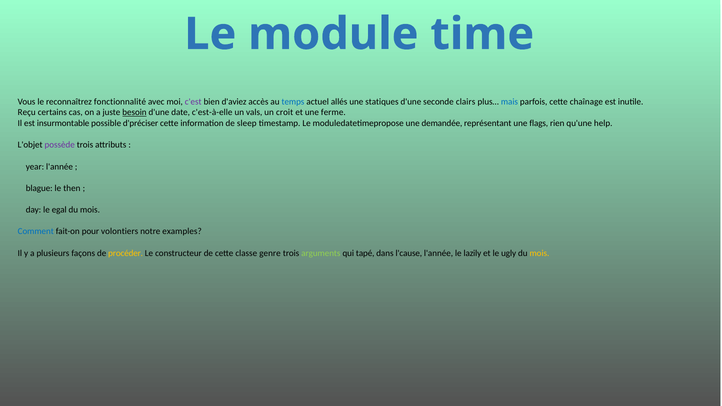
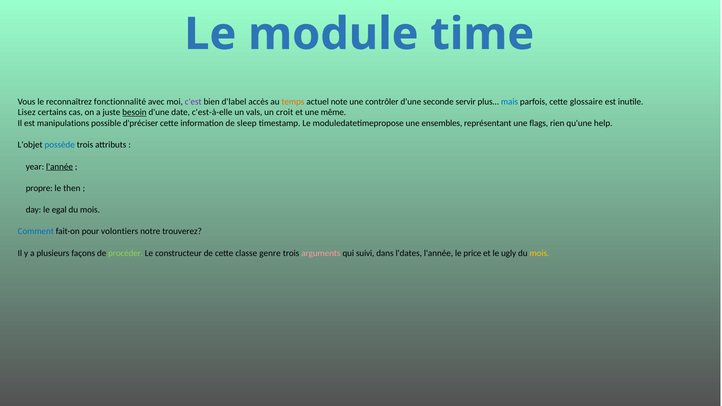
d'aviez: d'aviez -> d'label (234, 102)
temps colour: blue -> orange (293, 102)
allés: allés -> note (339, 102)
statiques: statiques -> contrôler (382, 102)
clairs: clairs -> servir (466, 102)
chaînage: chaînage -> glossaire (586, 102)
Reçu: Reçu -> Lisez (27, 112)
ferme: ferme -> même (333, 112)
insurmontable: insurmontable -> manipulations (63, 123)
demandée: demandée -> ensembles (442, 123)
possède colour: purple -> blue (60, 145)
l'année underline: none -> present (60, 167)
blague: blague -> propre (39, 188)
examples: examples -> trouverez (182, 232)
procéder colour: yellow -> light green (126, 253)
arguments colour: light green -> pink (321, 253)
tapé: tapé -> suivi (365, 253)
l'cause: l'cause -> l'dates (409, 253)
lazily: lazily -> price (472, 253)
